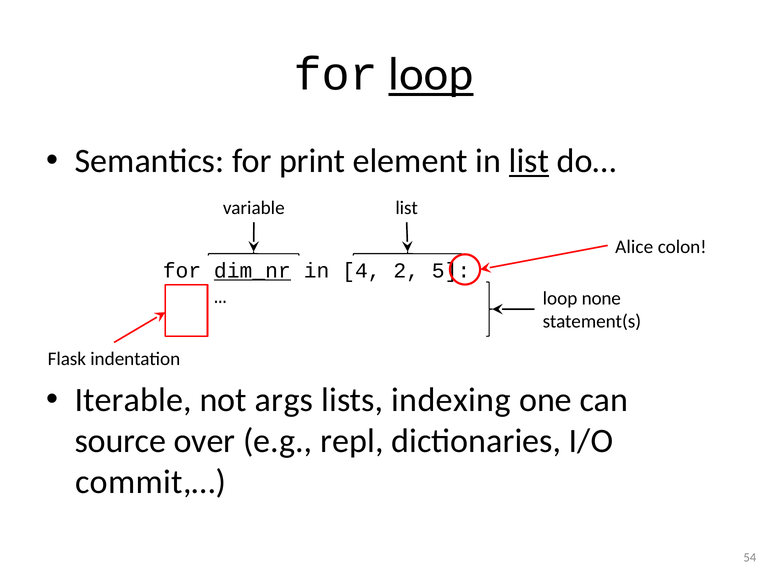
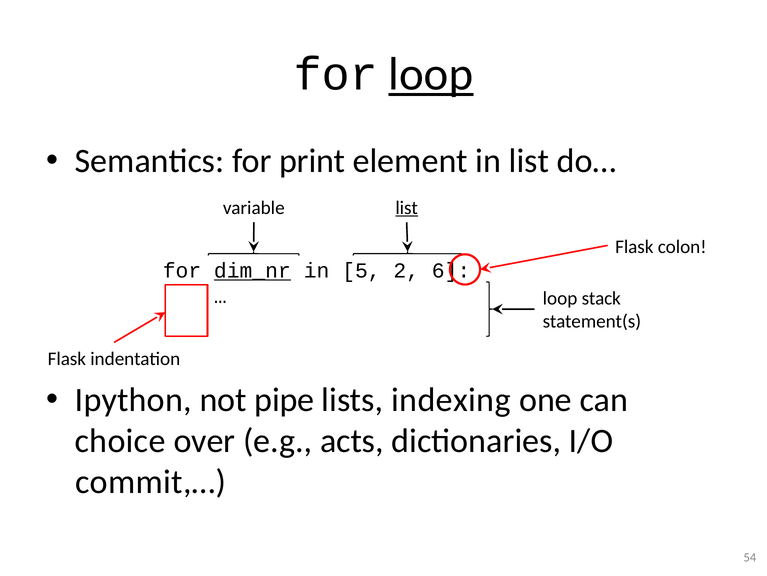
list underline: present -> none (529, 161)
list underline: none -> present (407, 208)
Alice: Alice -> Flask (634, 246)
4: 4 -> 5 (361, 270)
5: 5 -> 6 (451, 270)
none: none -> stack (601, 298)
Iterable: Iterable -> Ipython (133, 400)
args: args -> pipe (284, 400)
source: source -> choice (120, 441)
repl: repl -> acts (352, 441)
